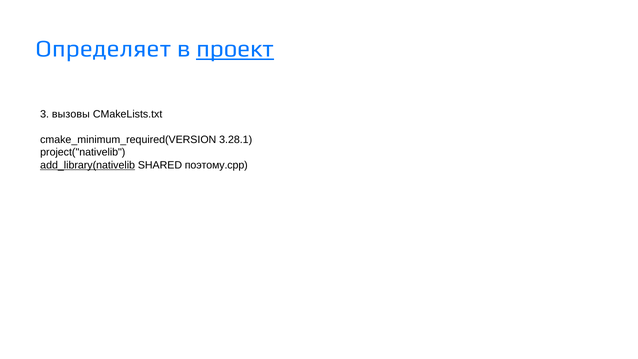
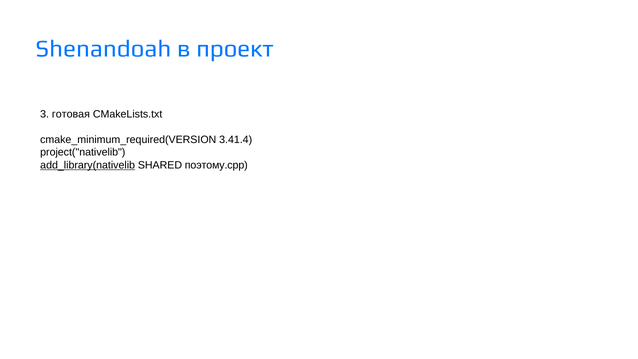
Определяет: Определяет -> Shenandoah (103, 49)
проект underline: present -> none (235, 49)
вызовы: вызовы -> готовая (71, 114)
3.28.1: 3.28.1 -> 3.41.4 (236, 140)
